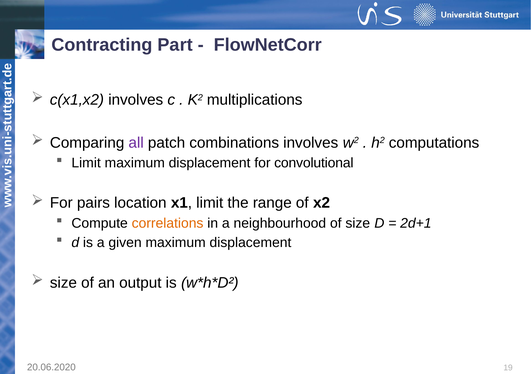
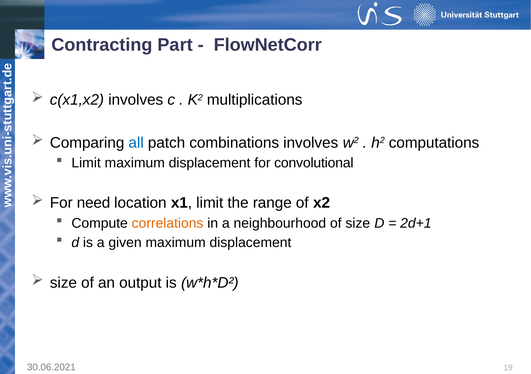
all colour: purple -> blue (136, 143)
pairs: pairs -> need (94, 203)
20.06.2020: 20.06.2020 -> 30.06.2021 (51, 367)
